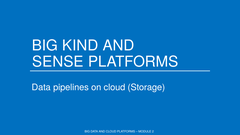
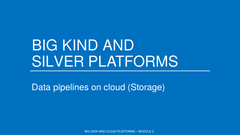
SENSE: SENSE -> SILVER (58, 62)
